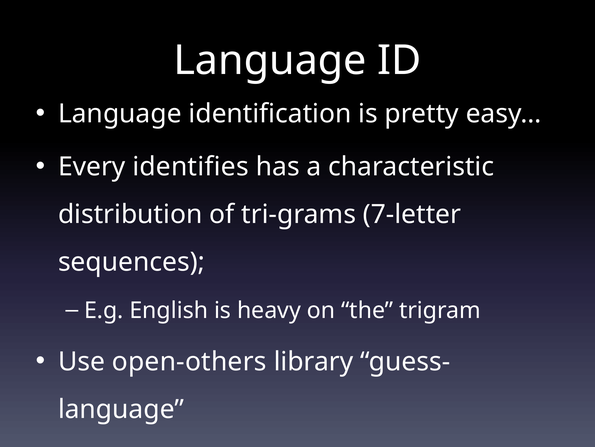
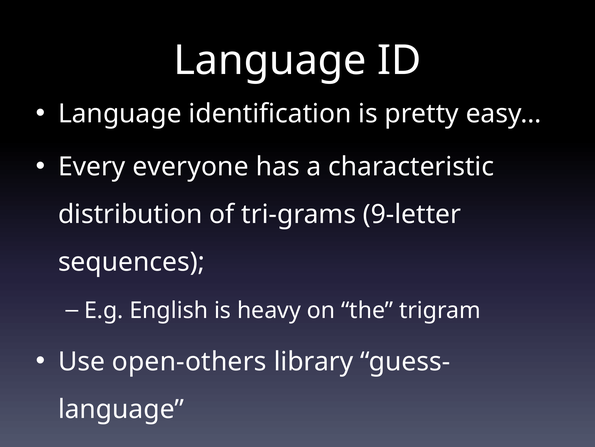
identifies: identifies -> everyone (191, 167)
7-letter: 7-letter -> 9-letter (412, 214)
